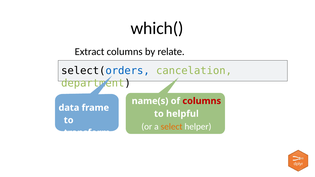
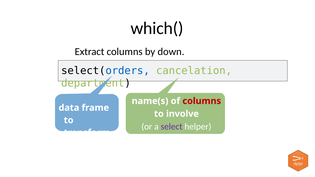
relate: relate -> down (171, 52)
helpful: helpful -> involve (182, 114)
select colour: orange -> purple (172, 127)
